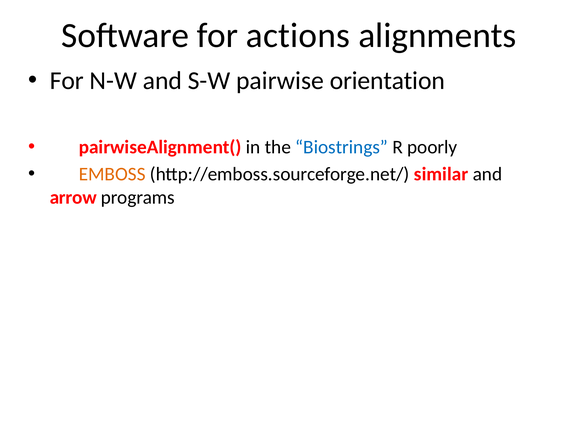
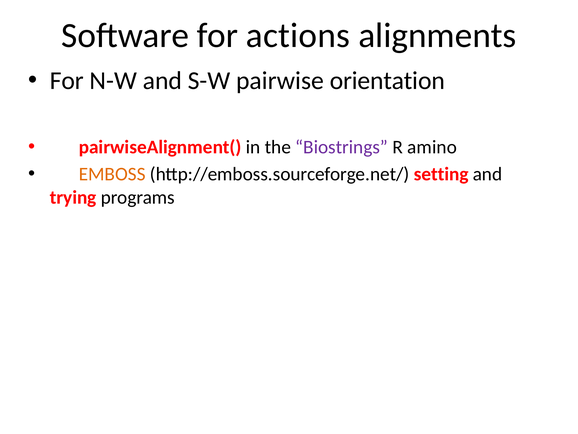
Biostrings colour: blue -> purple (342, 147)
poorly: poorly -> amino (432, 147)
similar: similar -> setting (441, 174)
arrow: arrow -> trying (73, 197)
